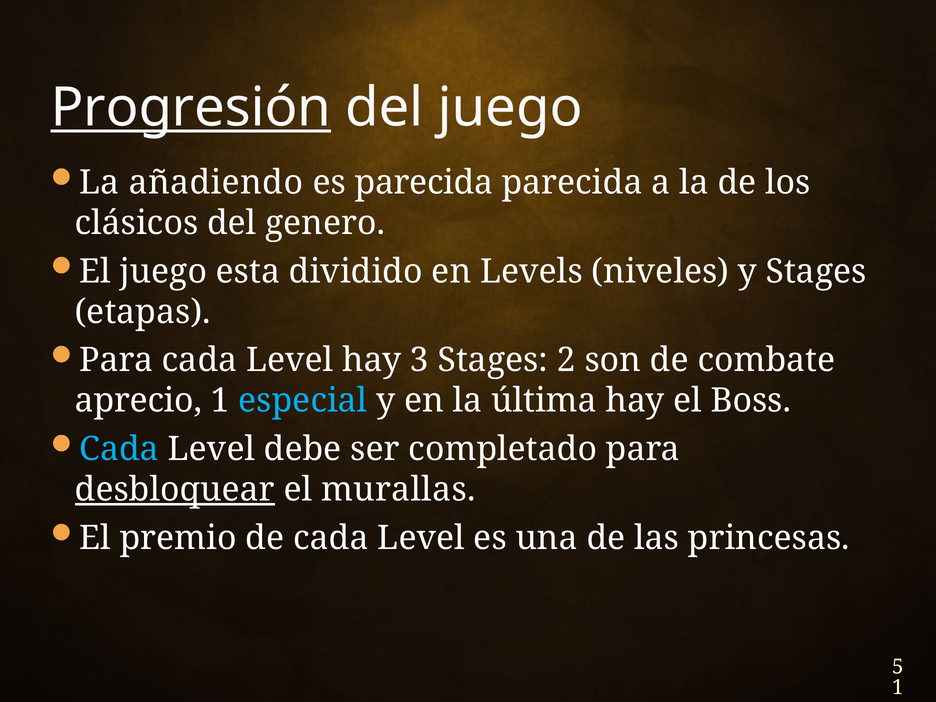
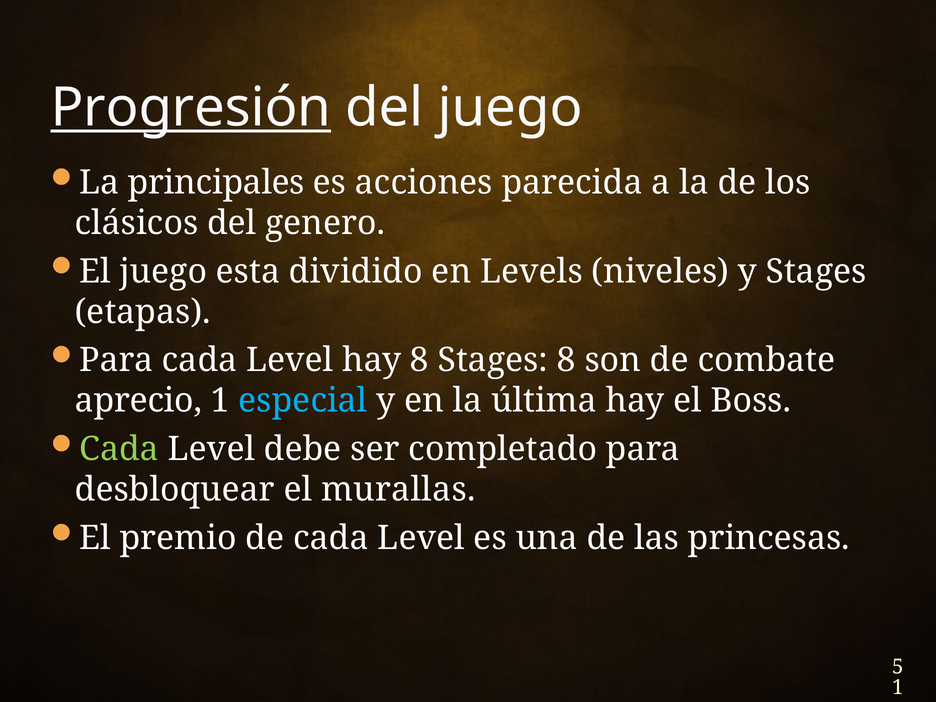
añadiendo: añadiendo -> principales (216, 183)
es parecida: parecida -> acciones (424, 183)
hay 3: 3 -> 8 (419, 360)
Stages 2: 2 -> 8 (566, 360)
Cada colour: light blue -> light green (119, 449)
desbloquear underline: present -> none (175, 490)
